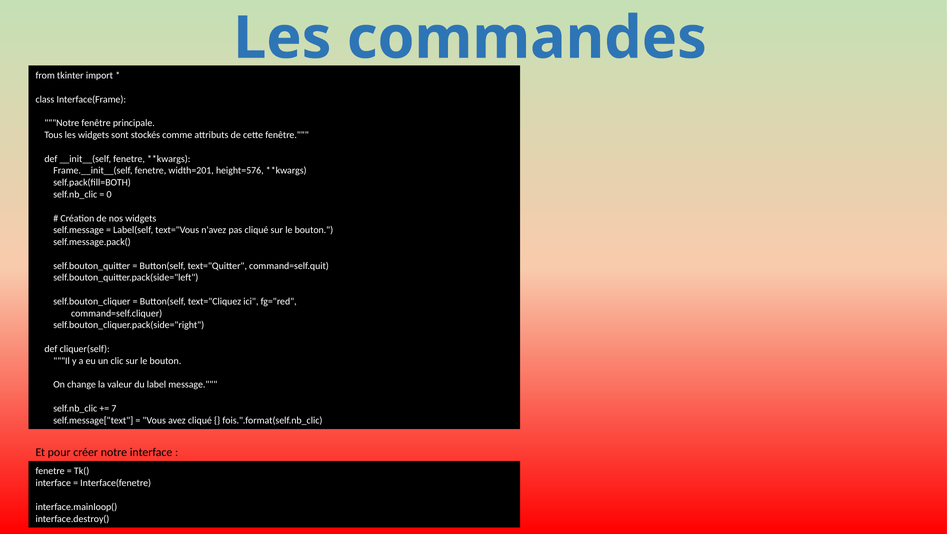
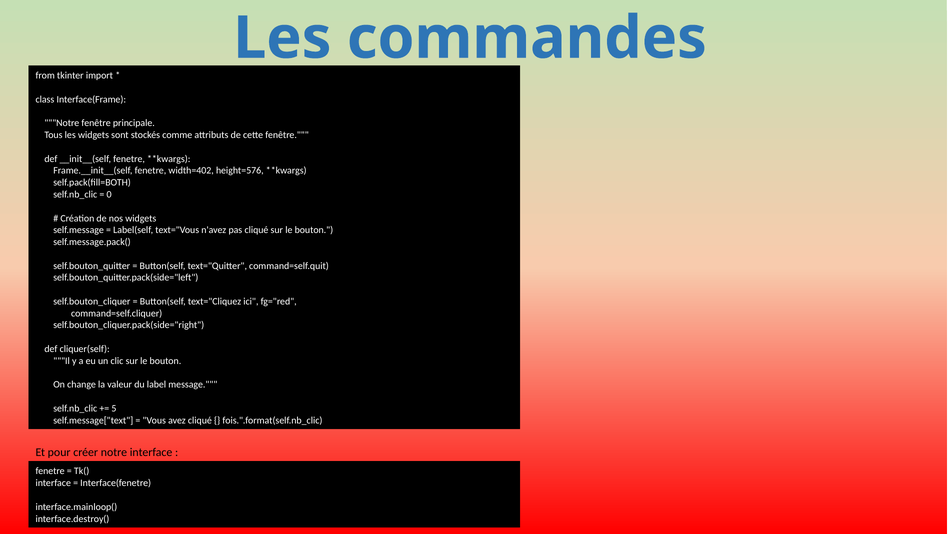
width=201: width=201 -> width=402 (191, 171)
7: 7 -> 5 (114, 408)
